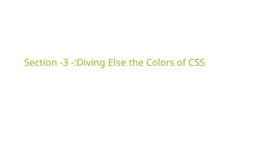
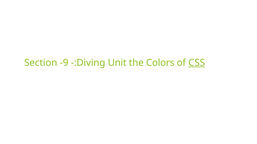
-3: -3 -> -9 (64, 63)
Else: Else -> Unit (117, 63)
CSS underline: none -> present (197, 63)
